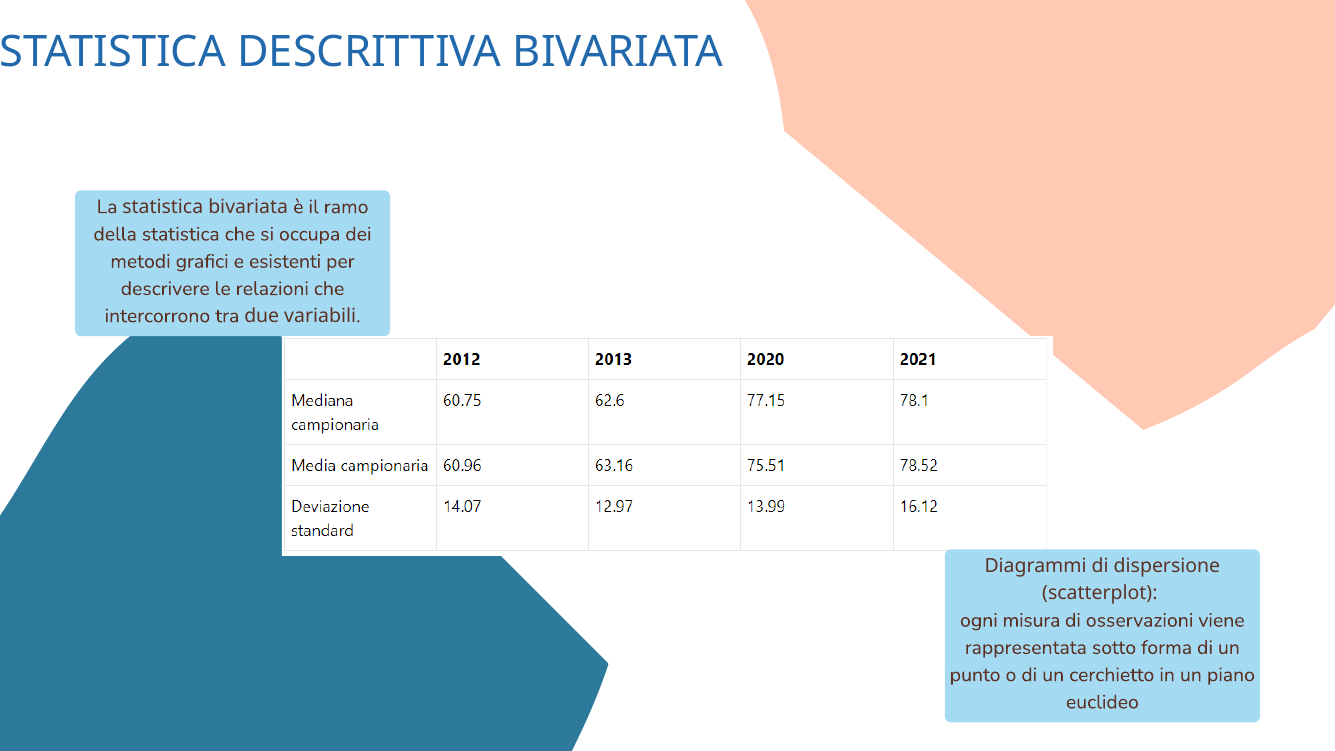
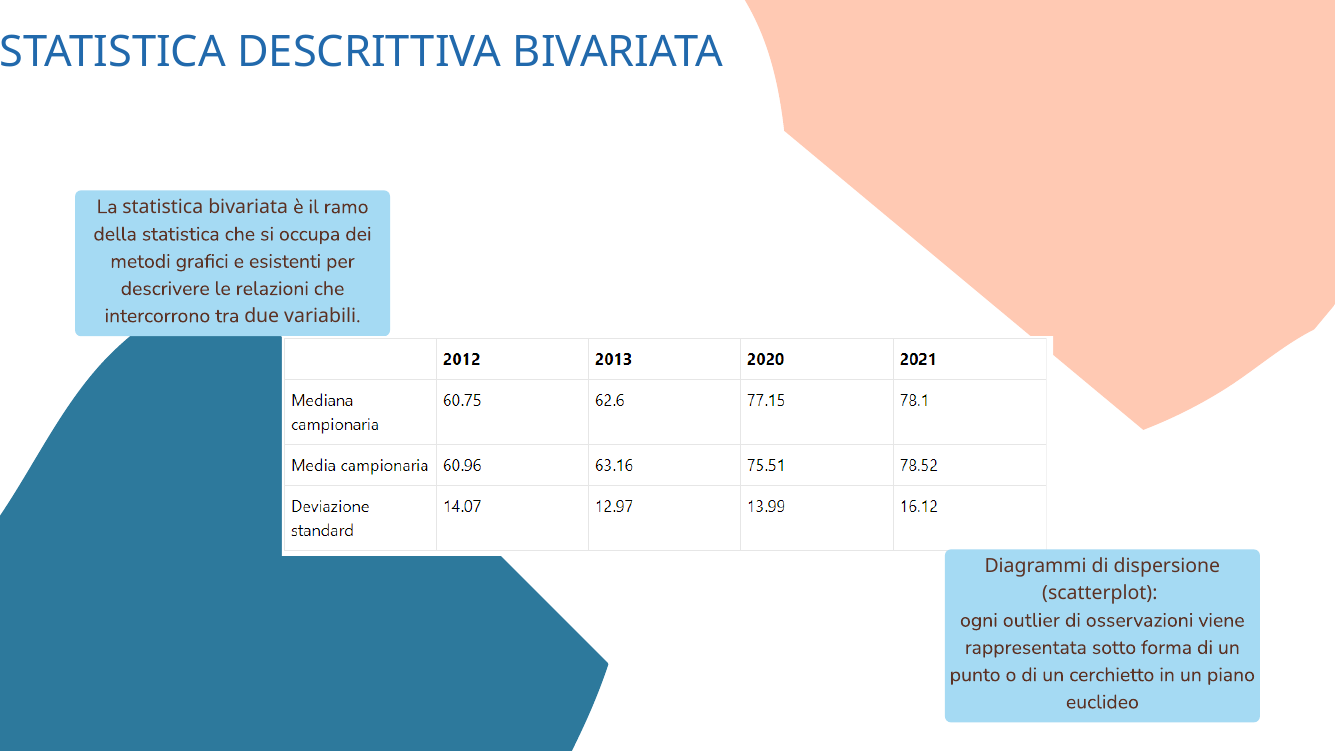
misura: misura -> outlier (1031, 620)
